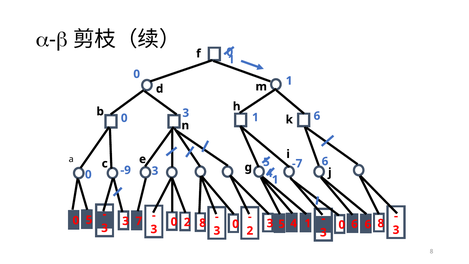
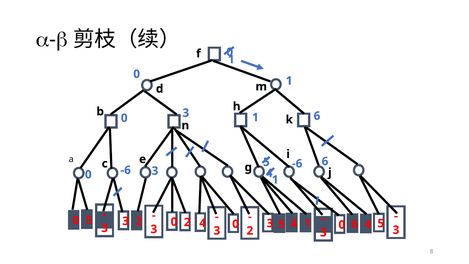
-7: -7 -> -6 (297, 163)
-9: -9 -> -6 (126, 170)
7: 7 -> 2 (139, 221)
2 8: 8 -> 4 (203, 223)
4 6: 6 -> 4 (368, 224)
8: 8 -> 5 (381, 223)
